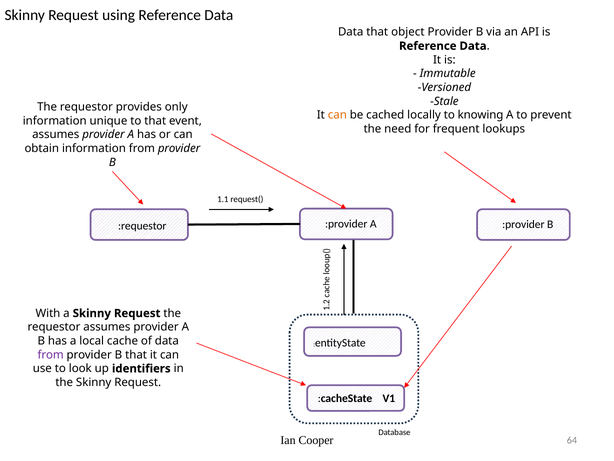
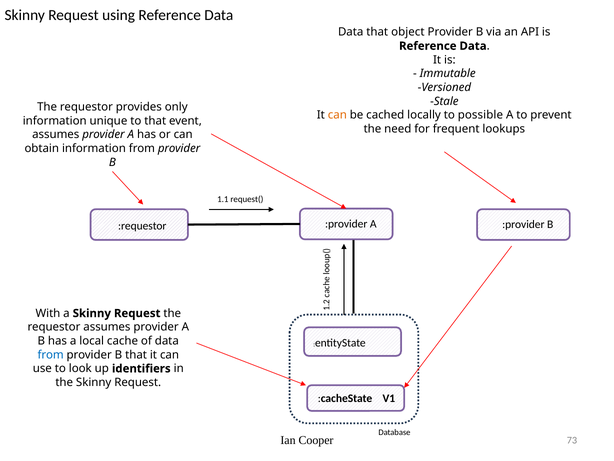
knowing: knowing -> possible (480, 115)
from colour: purple -> blue (51, 354)
64: 64 -> 73 (572, 440)
